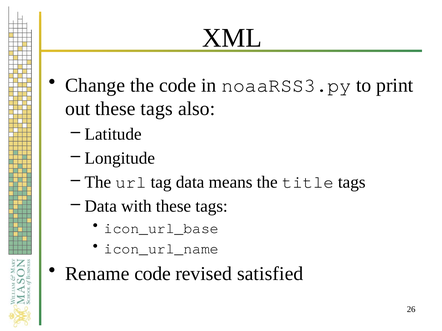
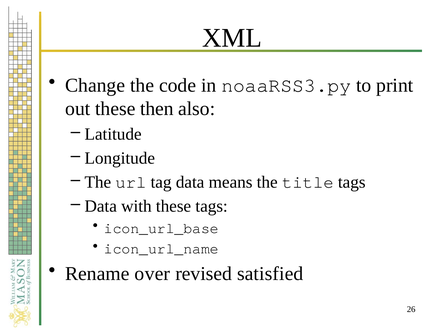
out these tags: tags -> then (157, 109)
Rename code: code -> over (152, 274)
